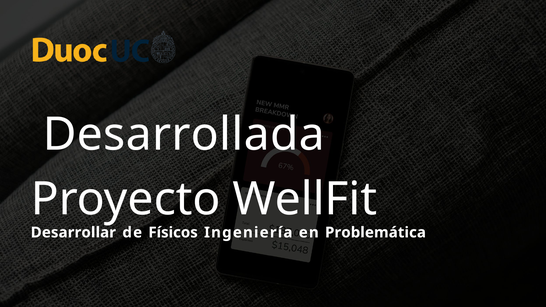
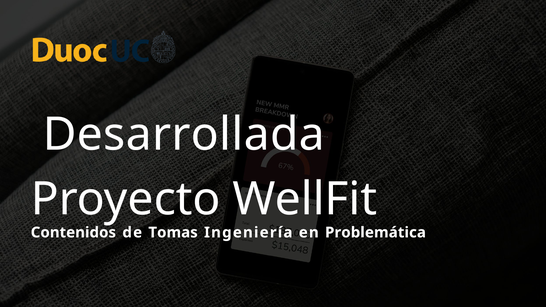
Desarrollar: Desarrollar -> Contenidos (73, 233)
Físicos: Físicos -> Tomas (173, 233)
